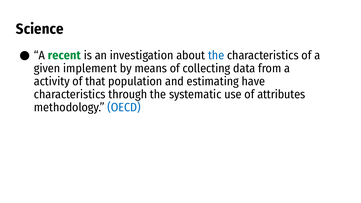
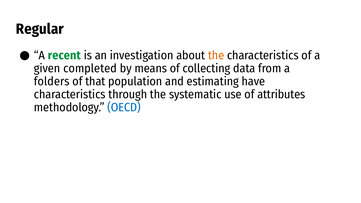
Science: Science -> Regular (40, 29)
the colour: blue -> orange (216, 56)
implement: implement -> completed (90, 69)
activity: activity -> folders (52, 82)
